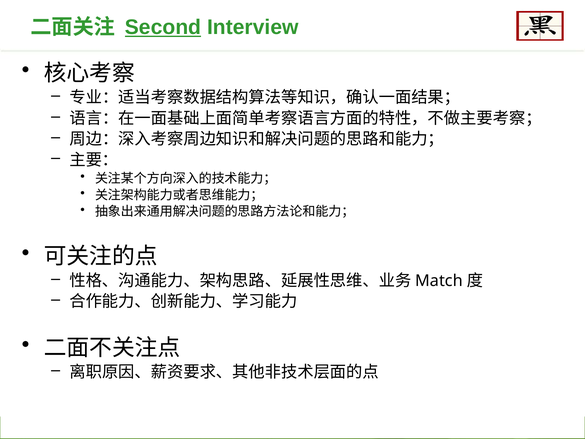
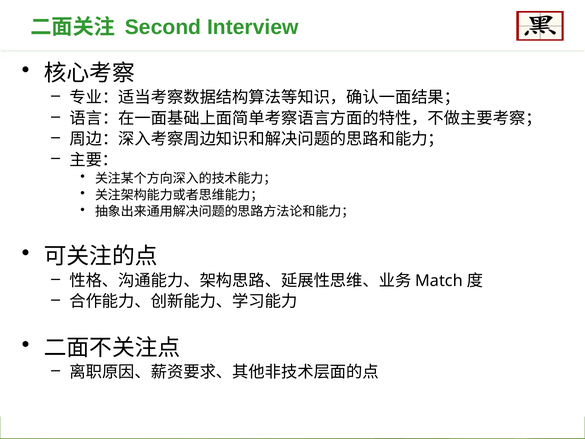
Second underline: present -> none (163, 27)
